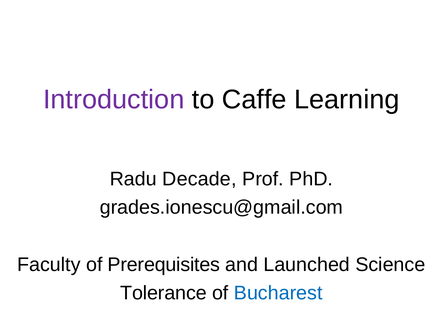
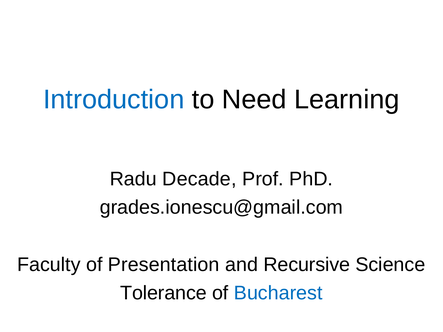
Introduction colour: purple -> blue (114, 100)
Caffe: Caffe -> Need (254, 100)
Prerequisites: Prerequisites -> Presentation (164, 265)
Launched: Launched -> Recursive (307, 265)
